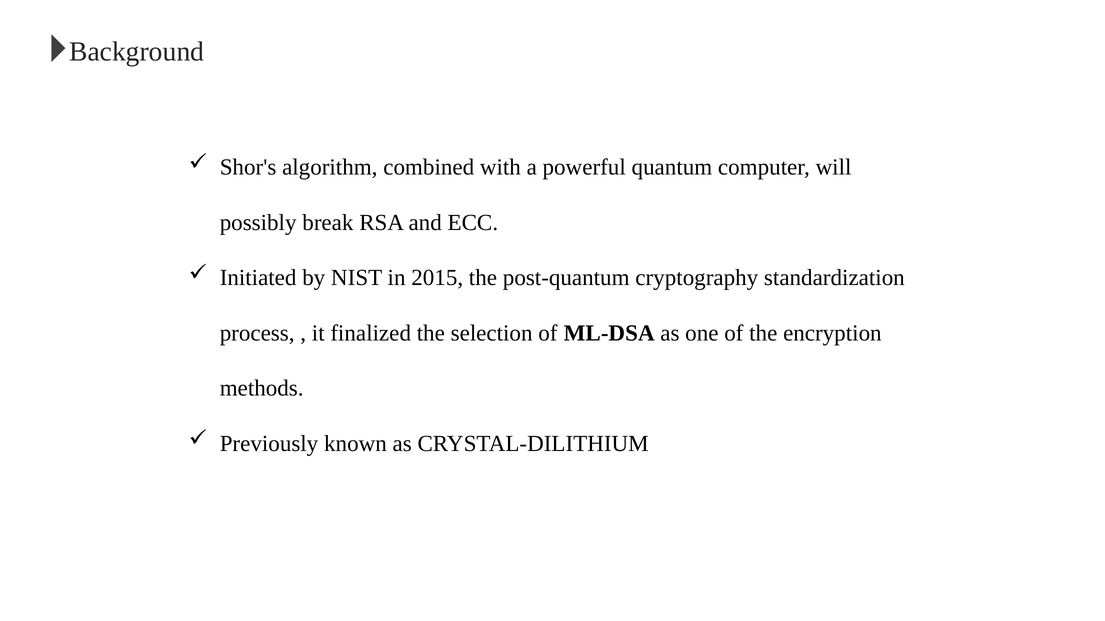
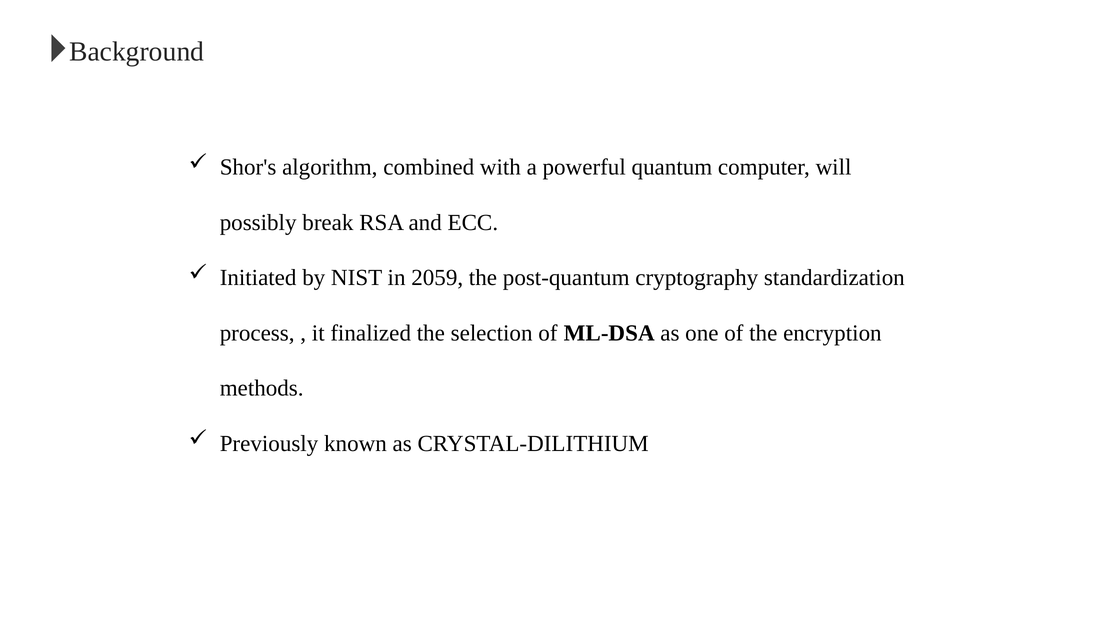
2015: 2015 -> 2059 (437, 278)
